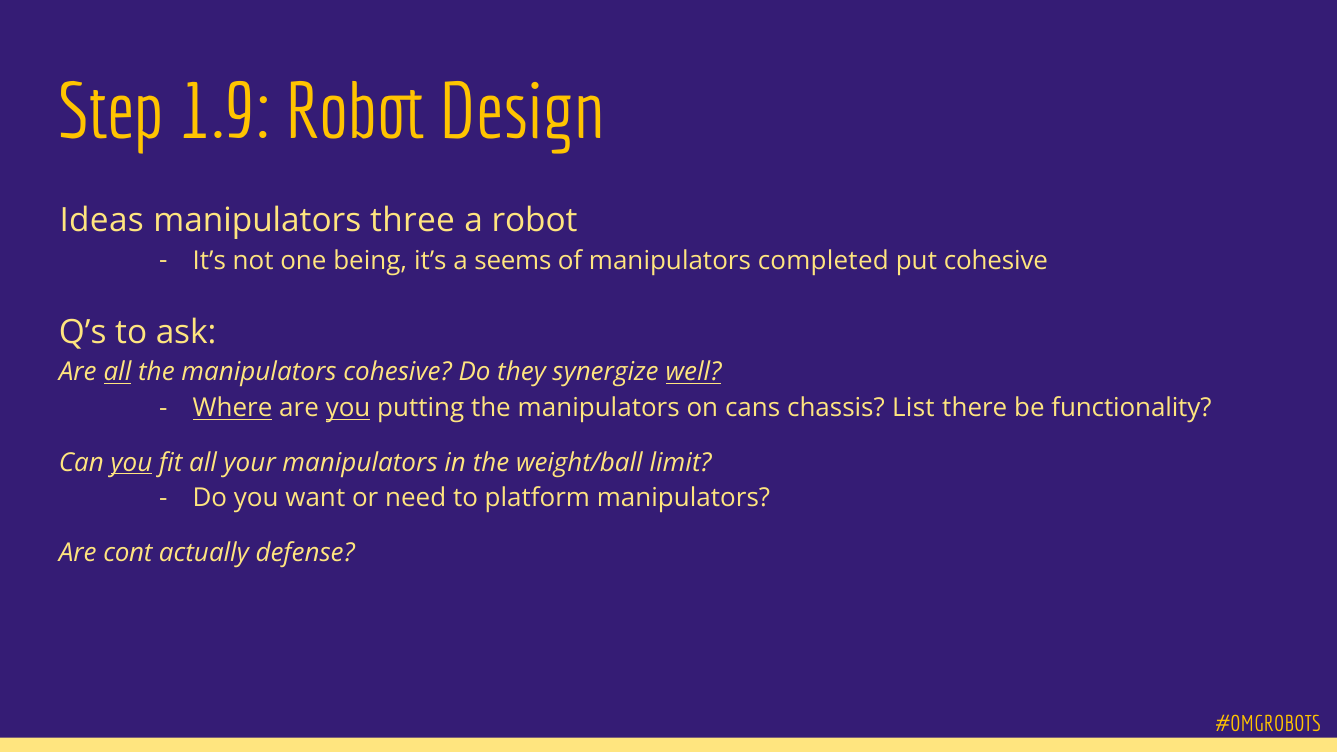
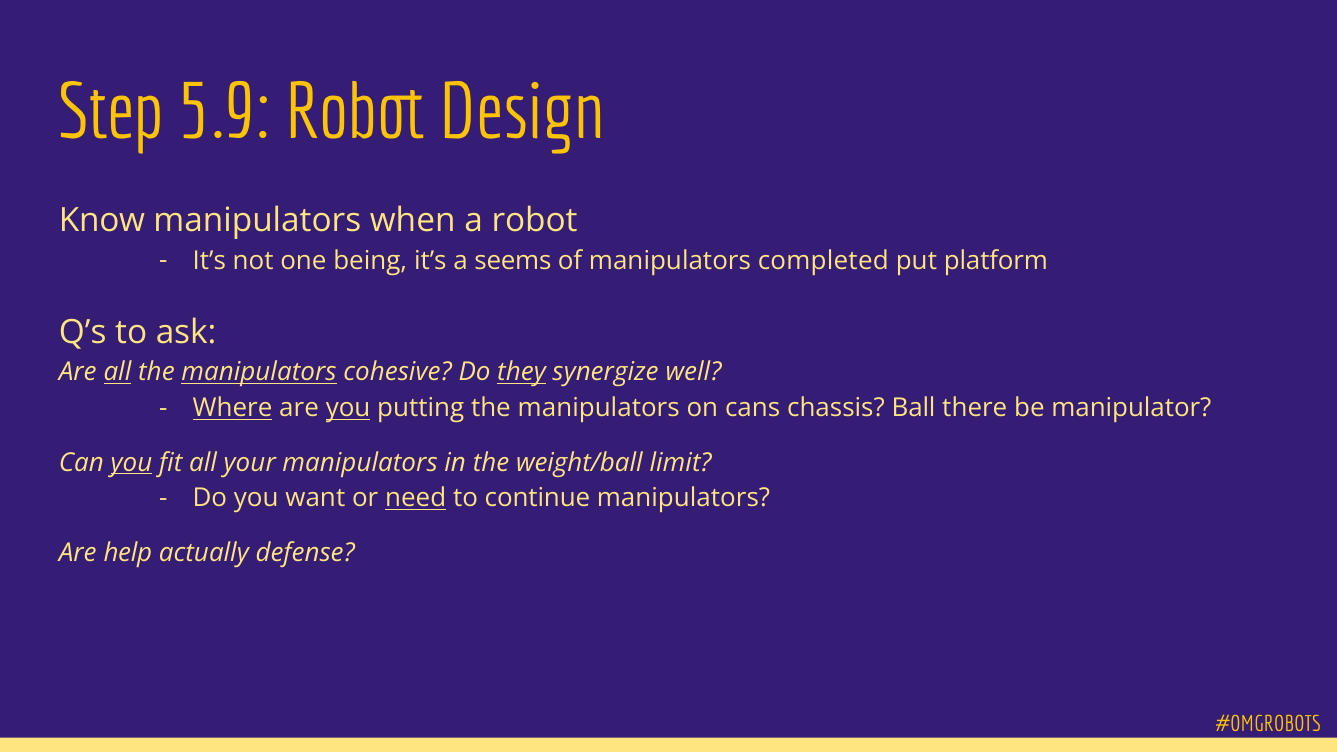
1.9: 1.9 -> 5.9 (225, 113)
Ideas: Ideas -> Know (102, 221)
three: three -> when (413, 221)
put cohesive: cohesive -> platform (996, 261)
manipulators underline: none -> present (259, 372)
they underline: none -> present (521, 372)
well underline: present -> none (693, 372)
List: List -> Ball (914, 408)
functionality: functionality -> manipulator (1131, 408)
need underline: none -> present (416, 498)
platform: platform -> continue (537, 498)
cont: cont -> help (128, 553)
